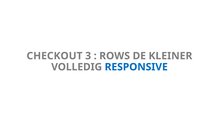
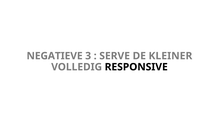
CHECKOUT: CHECKOUT -> NEGATIEVE (55, 56)
ROWS: ROWS -> SERVE (115, 56)
RESPONSIVE colour: blue -> black (136, 67)
